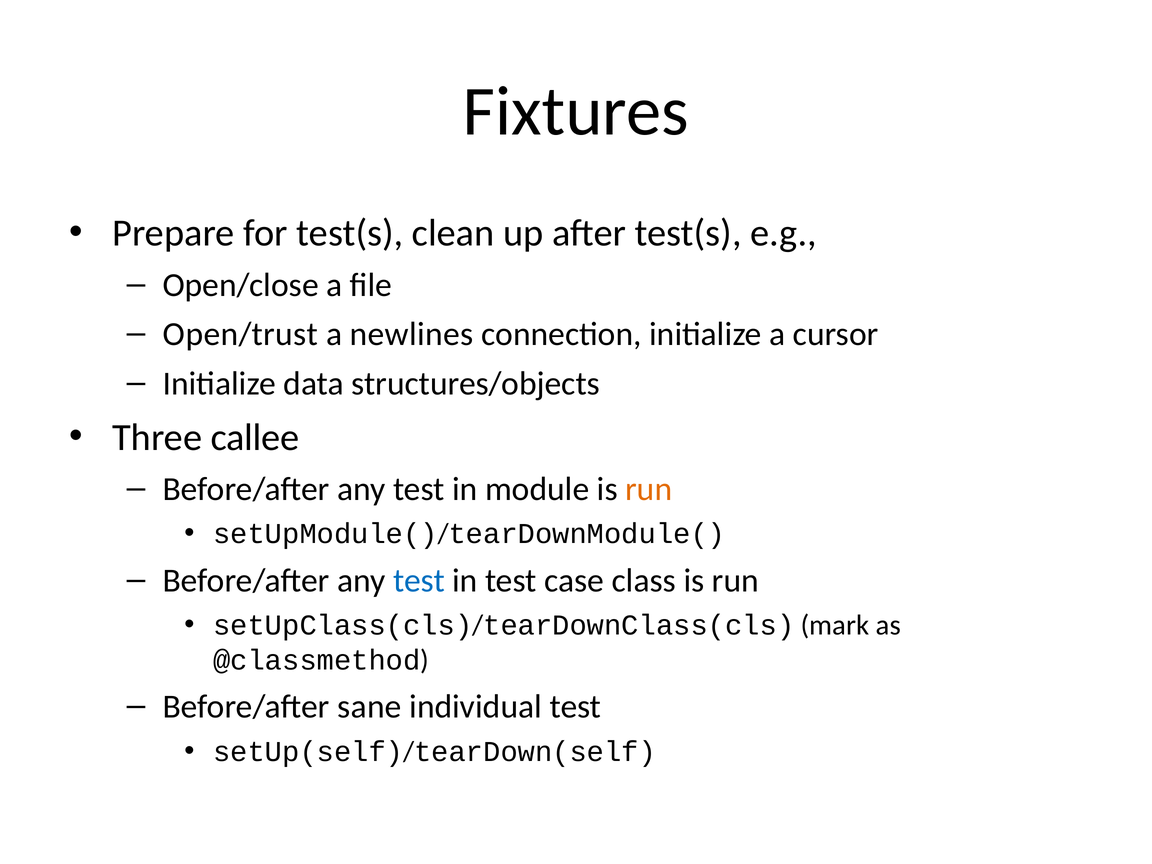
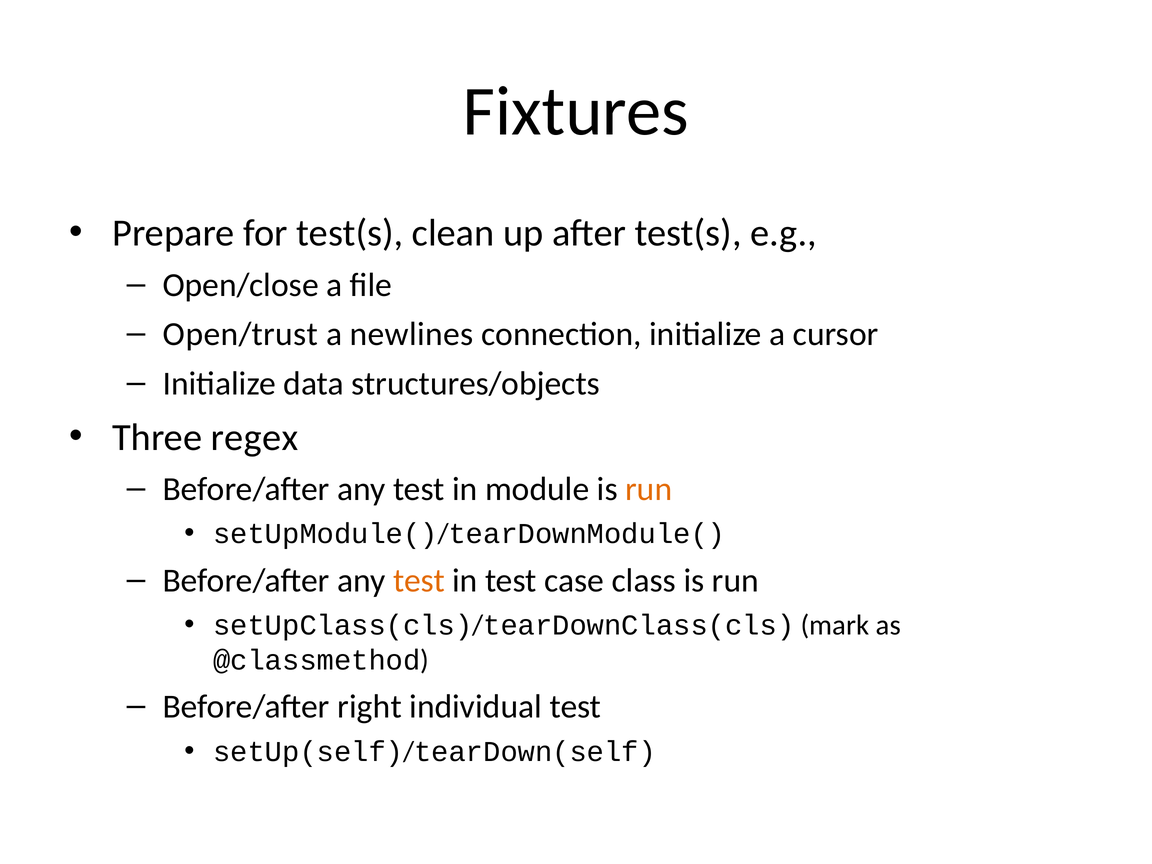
callee: callee -> regex (255, 437)
test colour: blue -> orange (419, 581)
sane: sane -> right (369, 707)
